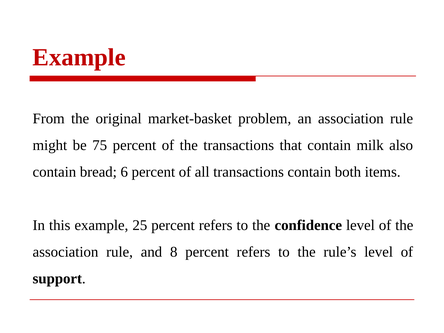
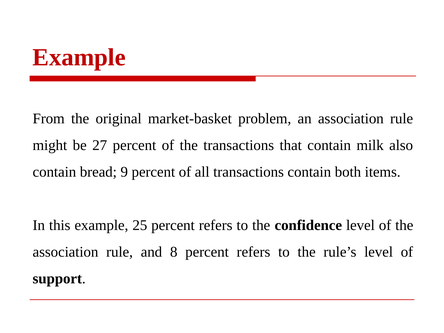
75: 75 -> 27 (100, 145)
6: 6 -> 9 (124, 172)
